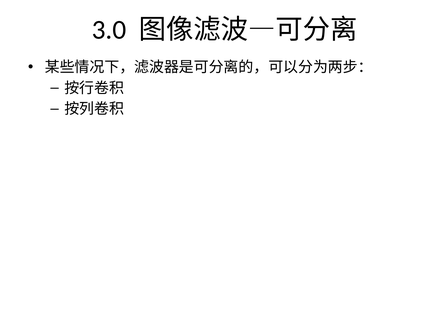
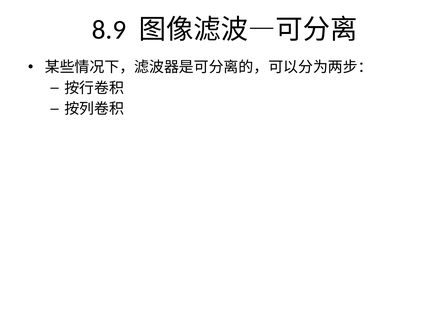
3.0: 3.0 -> 8.9 (109, 30)
